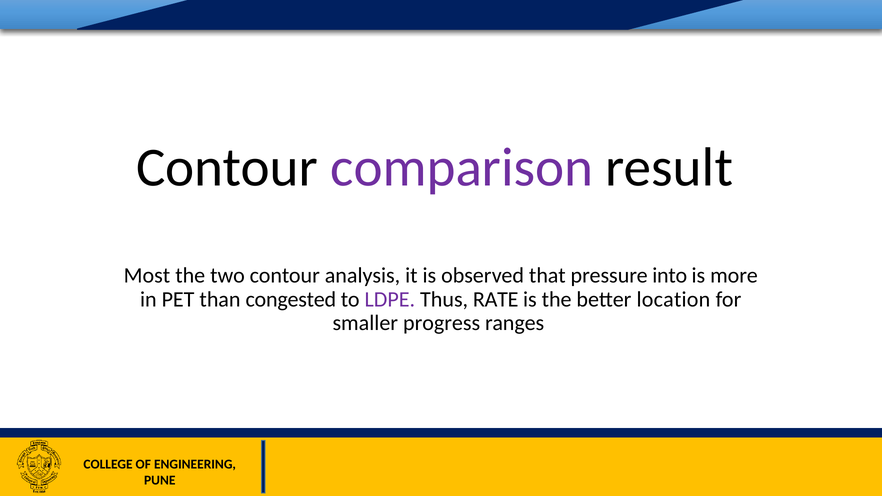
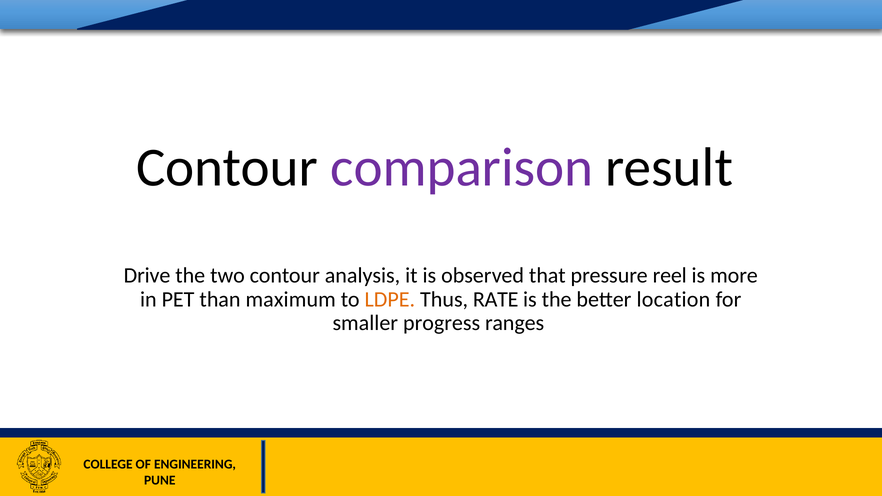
Most: Most -> Drive (147, 276)
into: into -> reel (670, 276)
congested: congested -> maximum (291, 299)
LDPE colour: purple -> orange (390, 299)
